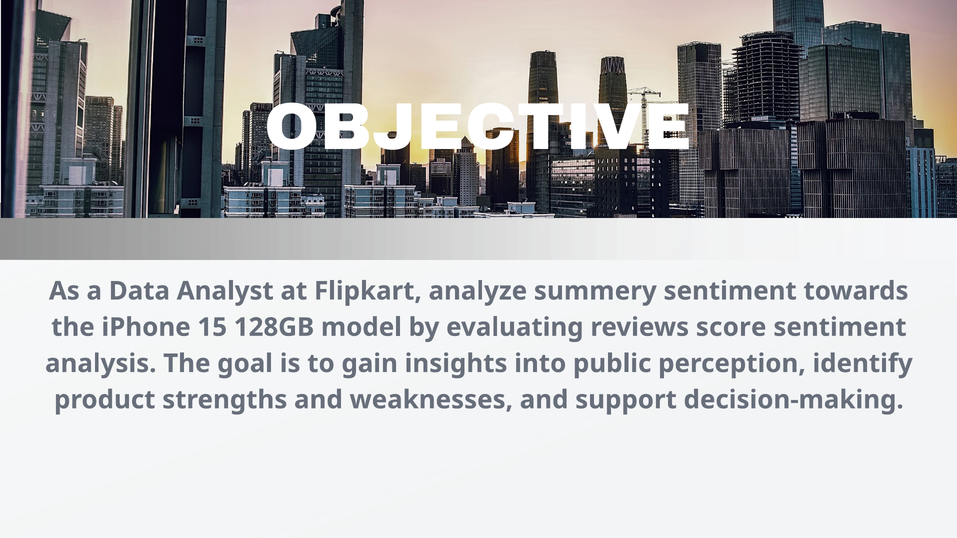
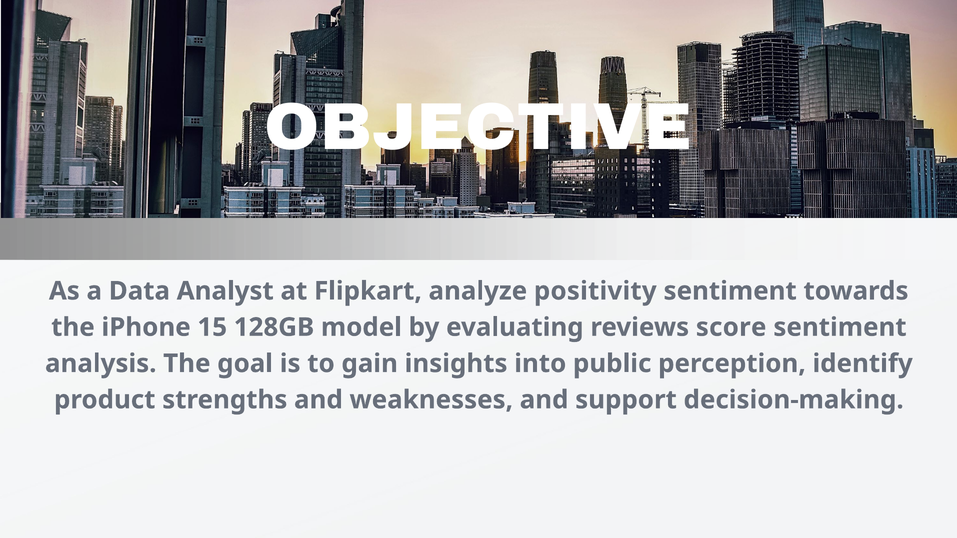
summery: summery -> positivity (595, 291)
